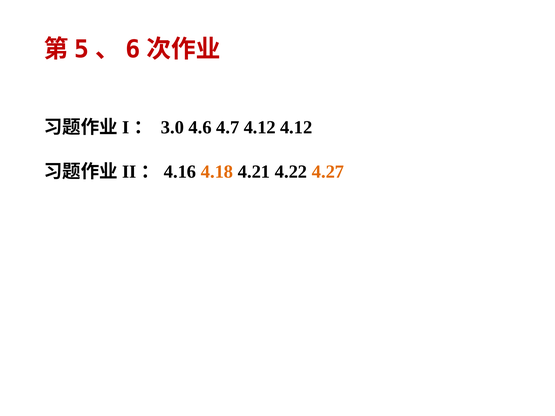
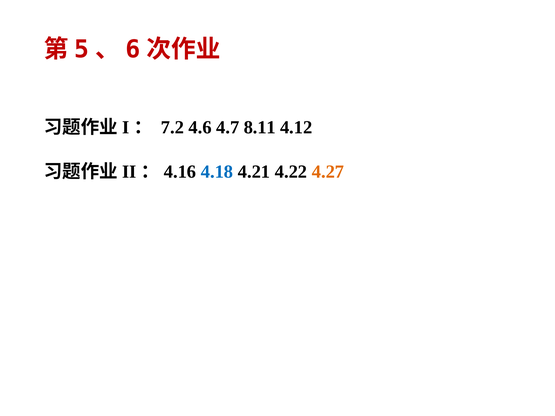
3.0: 3.0 -> 7.2 (172, 127)
4.7 4.12: 4.12 -> 8.11 (260, 127)
4.18 colour: orange -> blue (217, 172)
